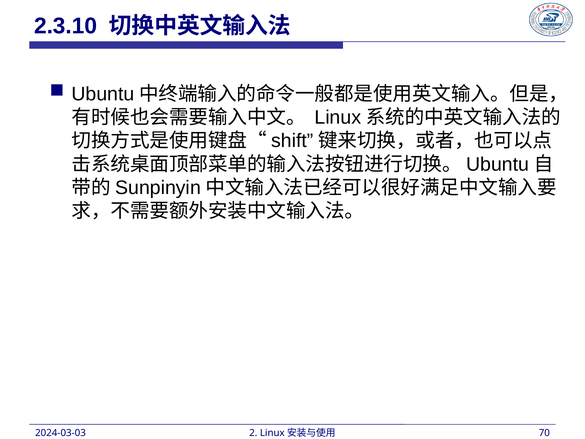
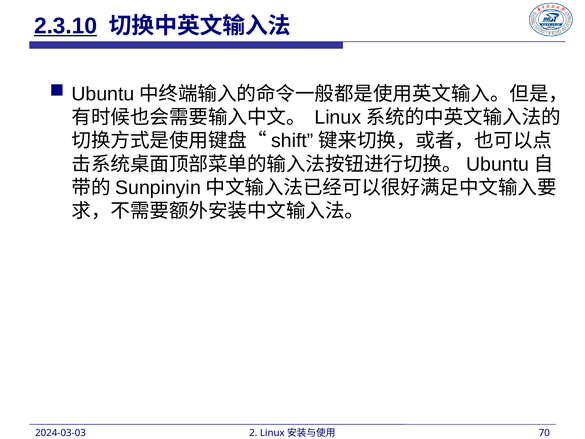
2.3.10 underline: none -> present (66, 26)
